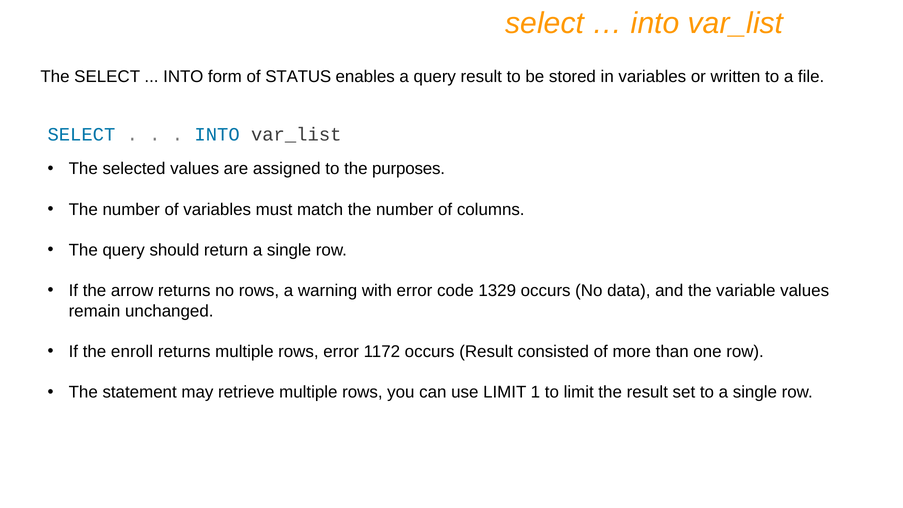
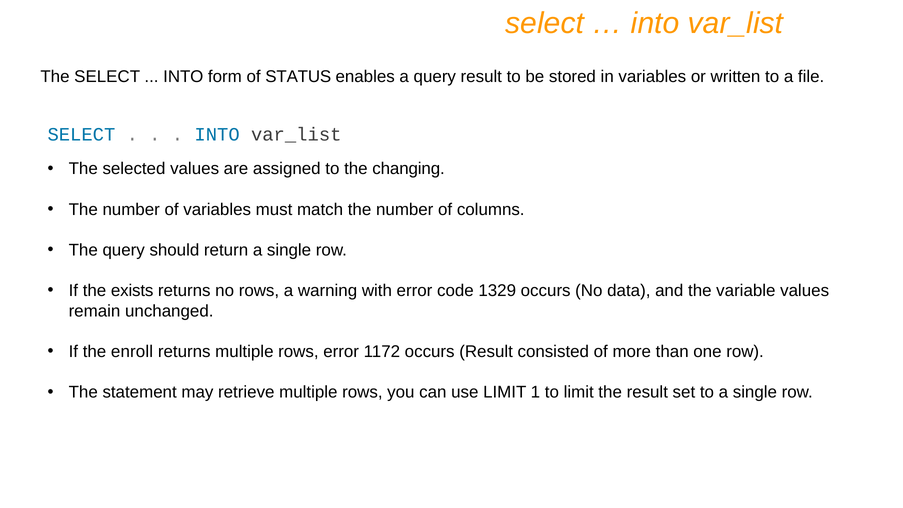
purposes: purposes -> changing (409, 169)
arrow: arrow -> exists (132, 291)
